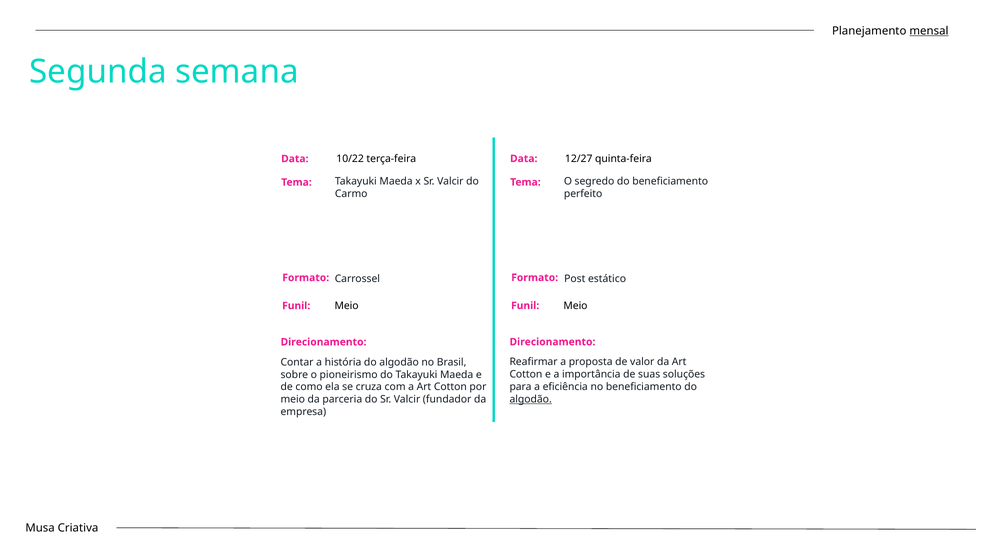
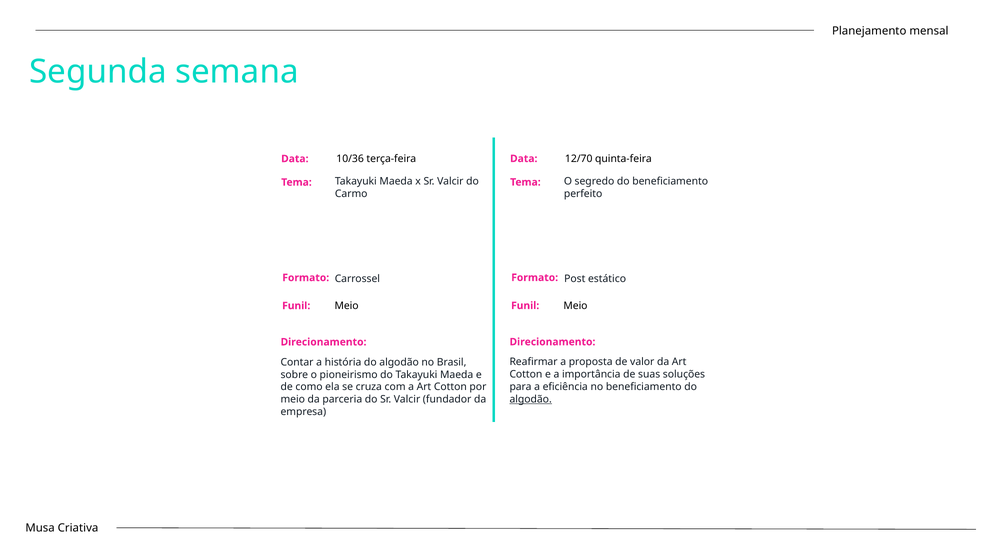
mensal underline: present -> none (929, 31)
12/27: 12/27 -> 12/70 (579, 159)
10/22: 10/22 -> 10/36 (350, 159)
